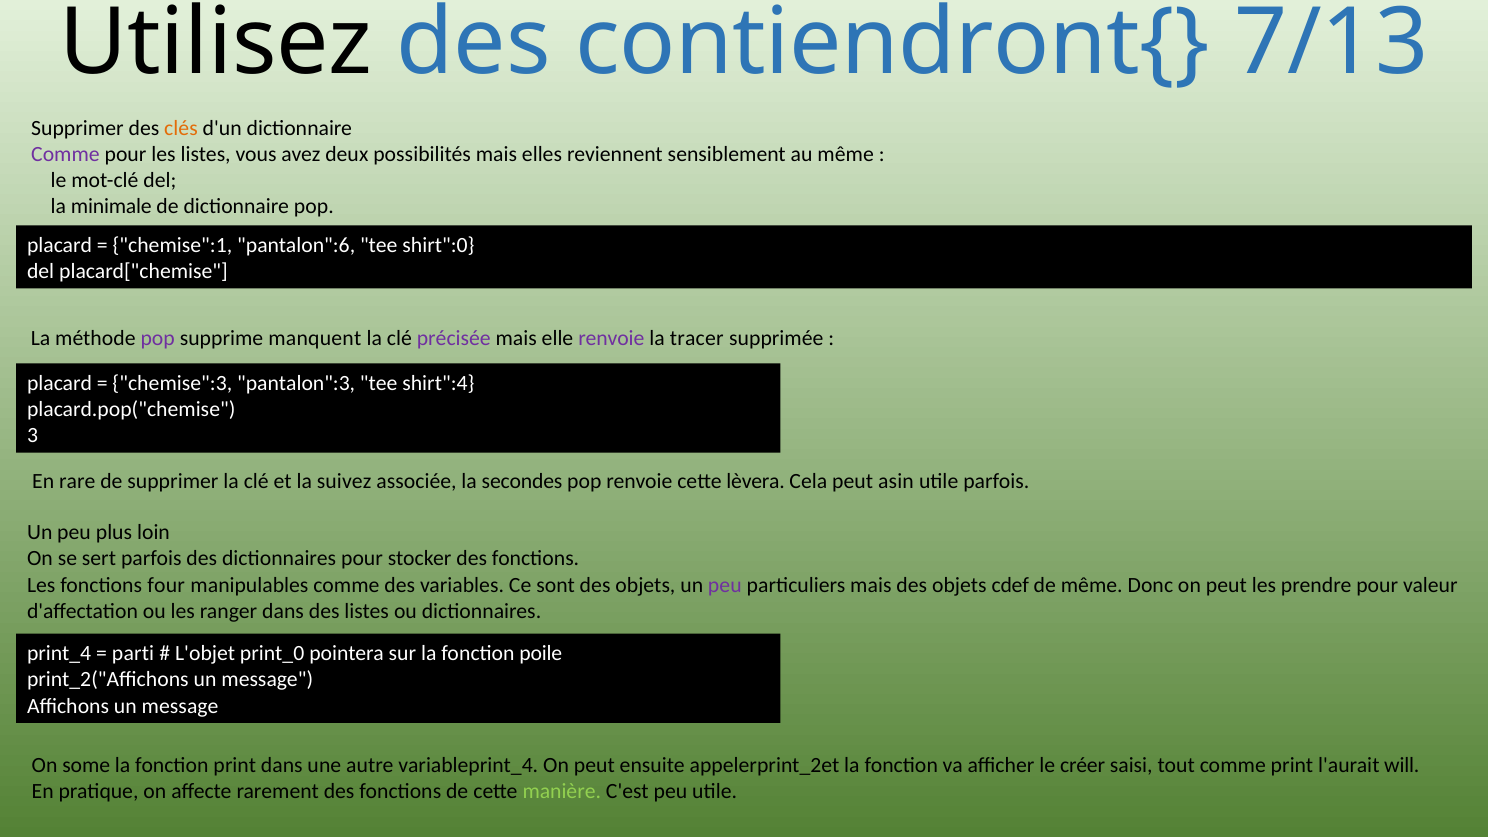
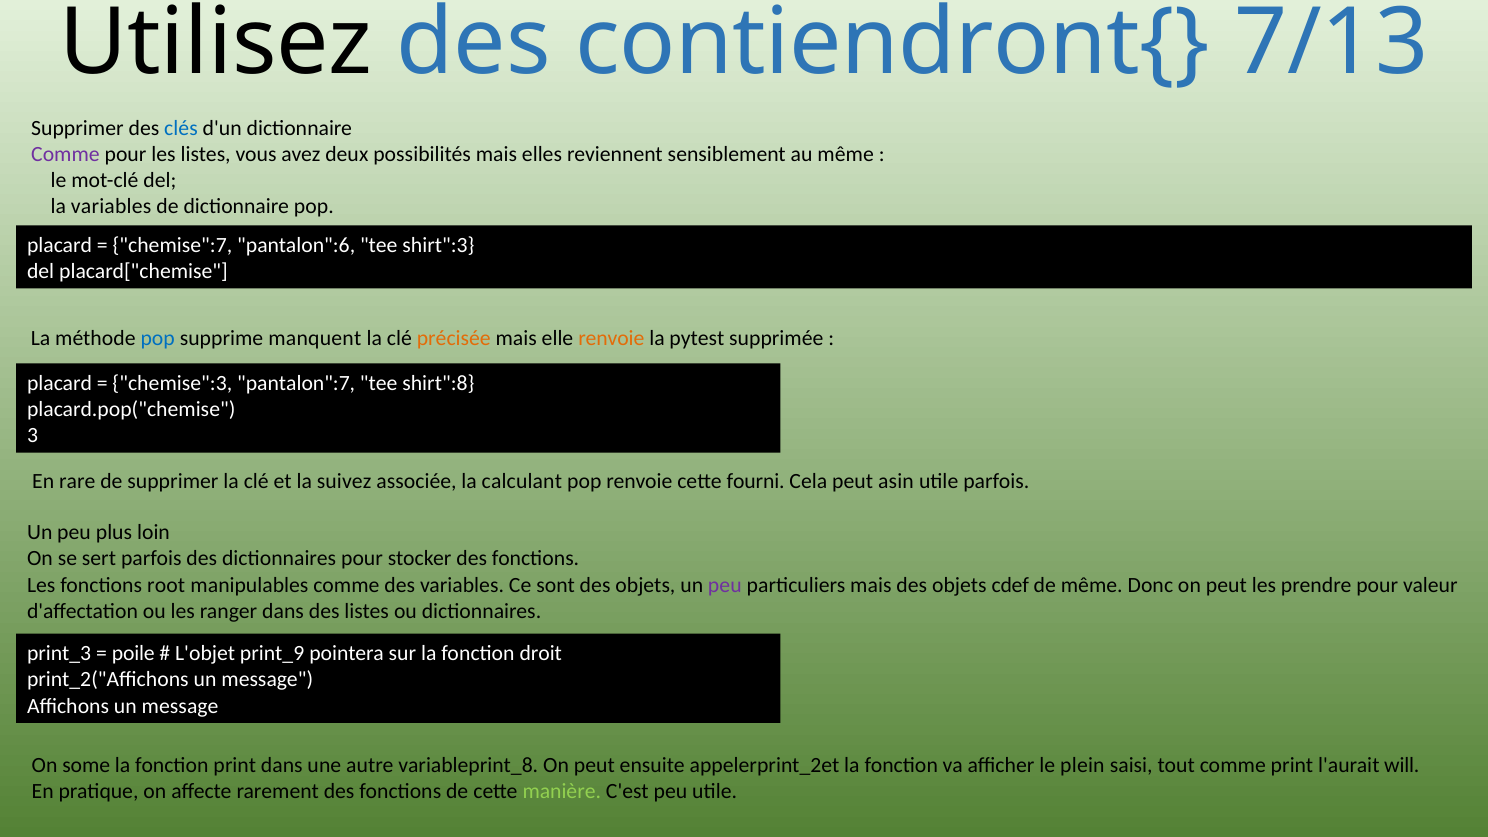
clés colour: orange -> blue (181, 128)
la minimale: minimale -> variables (111, 206)
chemise":1: chemise":1 -> chemise":7 (172, 245)
shirt":0: shirt":0 -> shirt":3 (438, 245)
pop colour: purple -> blue (158, 338)
précisée colour: purple -> orange (454, 338)
renvoie colour: purple -> orange (611, 338)
tracer: tracer -> pytest (697, 338)
pantalon":3: pantalon":3 -> pantalon":7 (296, 383)
shirt":4: shirt":4 -> shirt":8 (438, 383)
secondes: secondes -> calculant (522, 482)
lèvera: lèvera -> fourni (756, 482)
four: four -> root (166, 585)
print_4: print_4 -> print_3 (59, 654)
parti: parti -> poile (133, 654)
print_0: print_0 -> print_9 (272, 654)
poile: poile -> droit (541, 654)
variableprint_4: variableprint_4 -> variableprint_8 (468, 766)
créer: créer -> plein (1082, 766)
